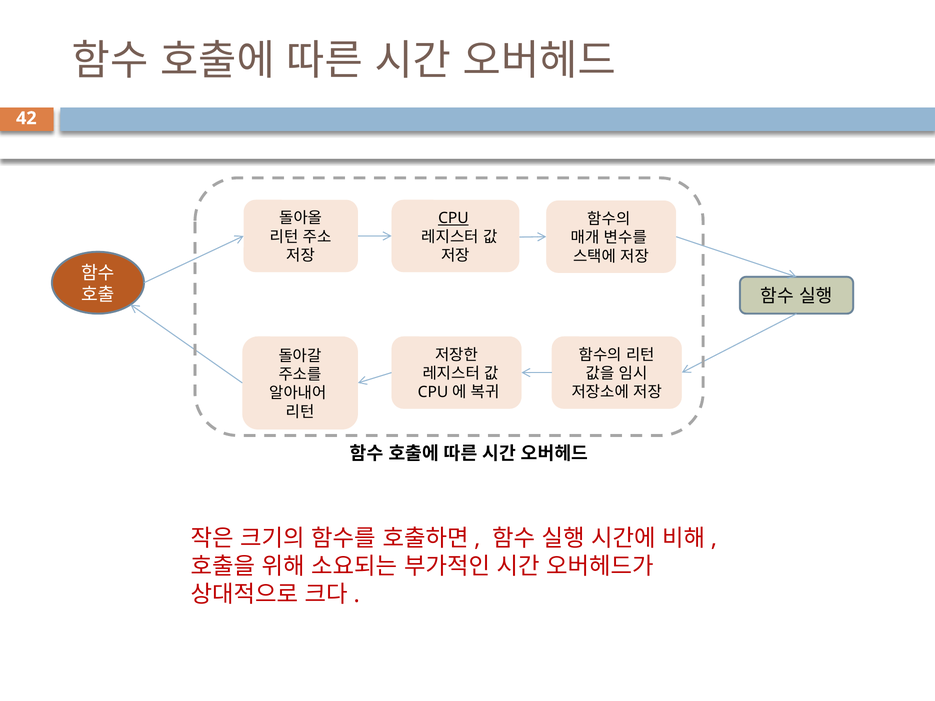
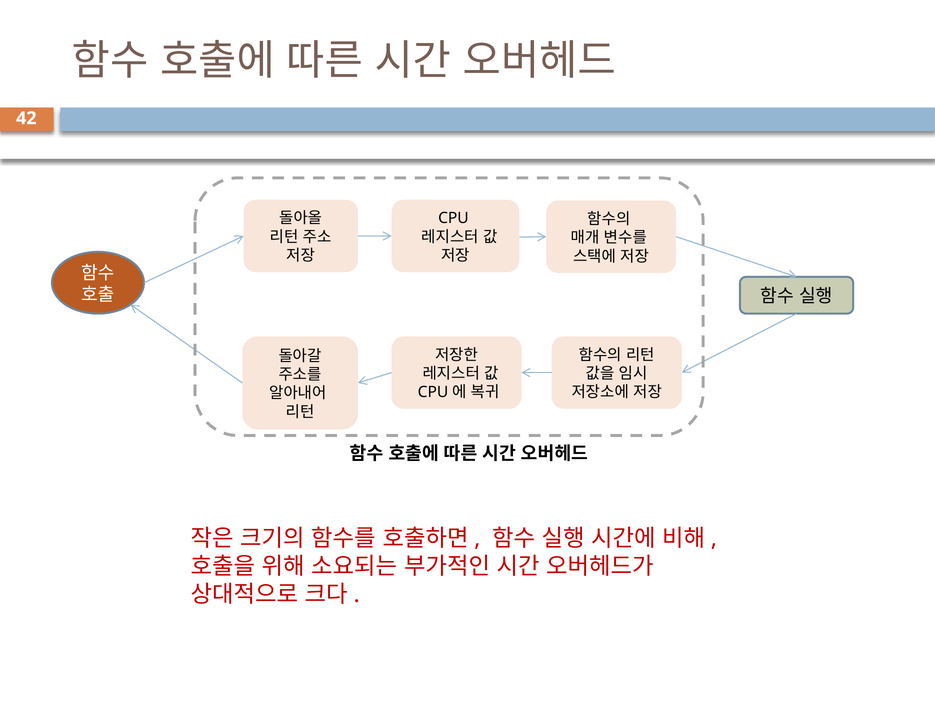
CPU underline: present -> none (453, 218)
